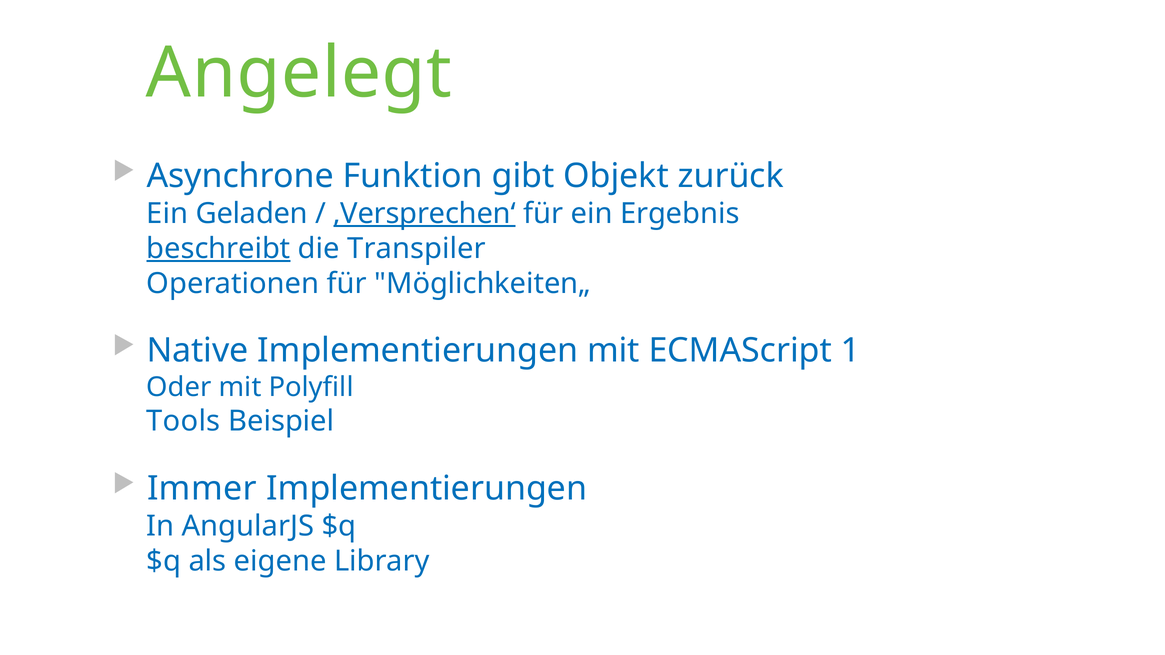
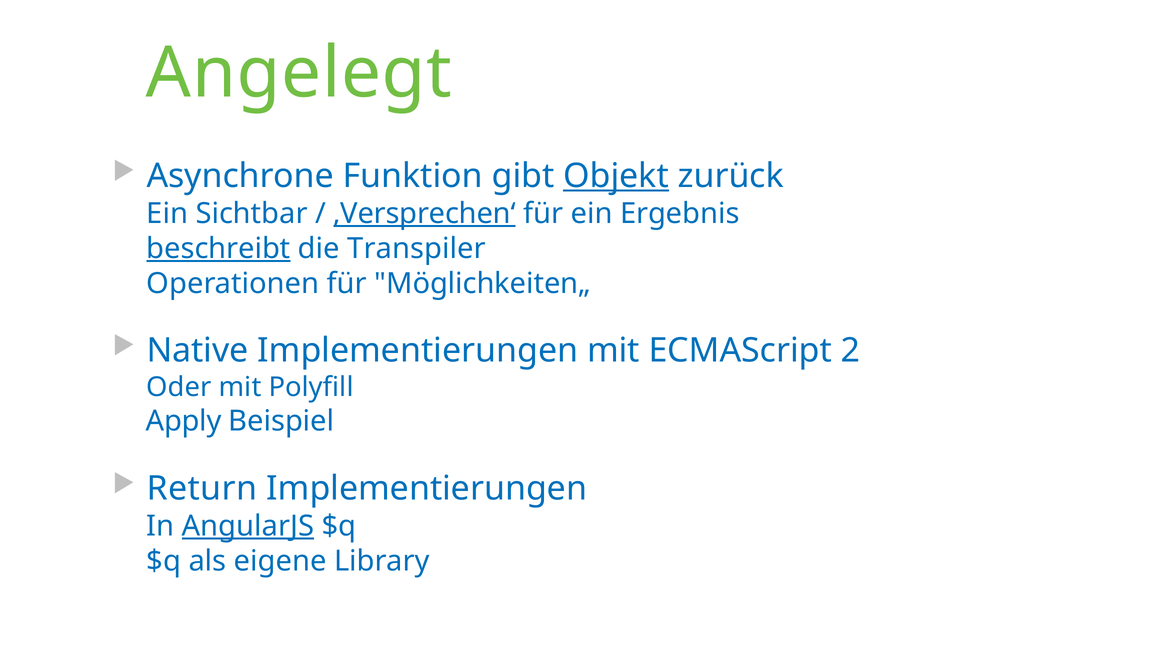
Objekt underline: none -> present (616, 176)
Geladen: Geladen -> Sichtbar (252, 214)
1: 1 -> 2 (851, 351)
Tools: Tools -> Apply (184, 421)
Immer: Immer -> Return (202, 489)
AngularJS underline: none -> present (248, 526)
